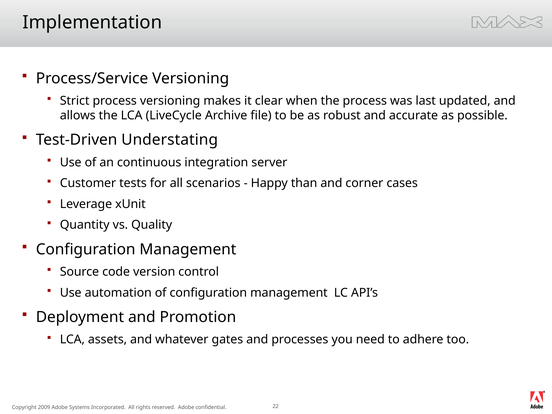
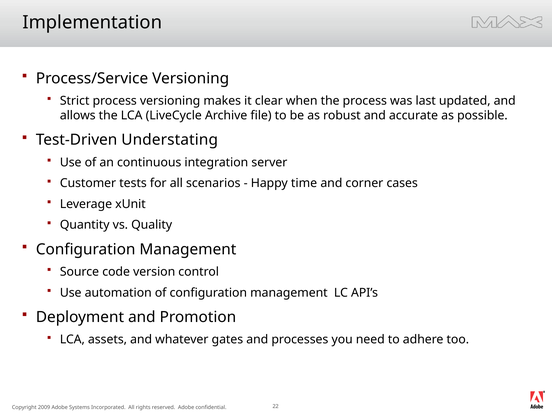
than: than -> time (304, 183)
